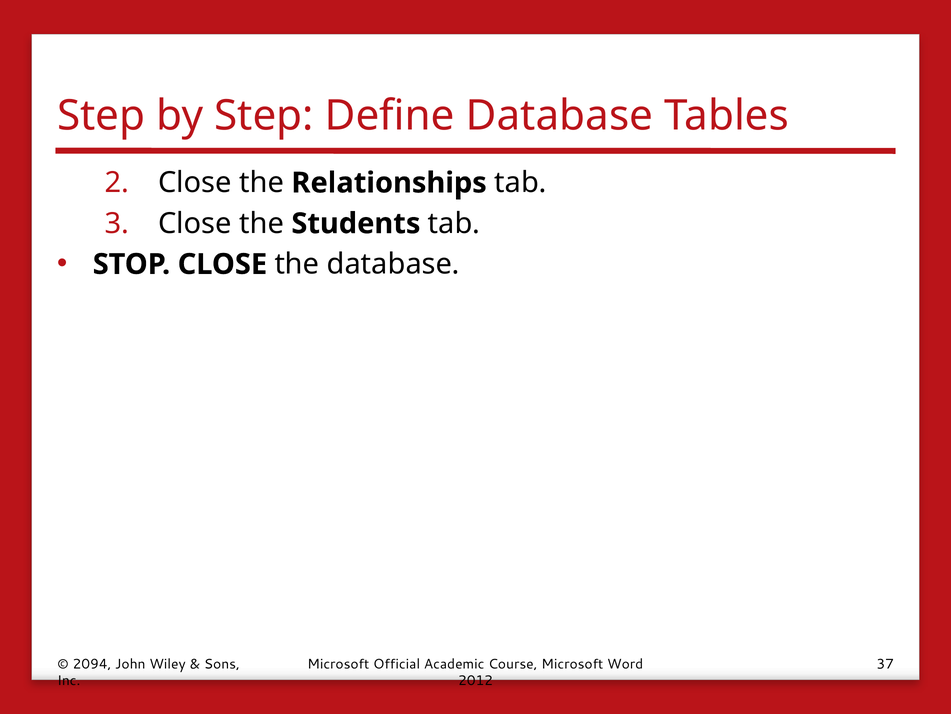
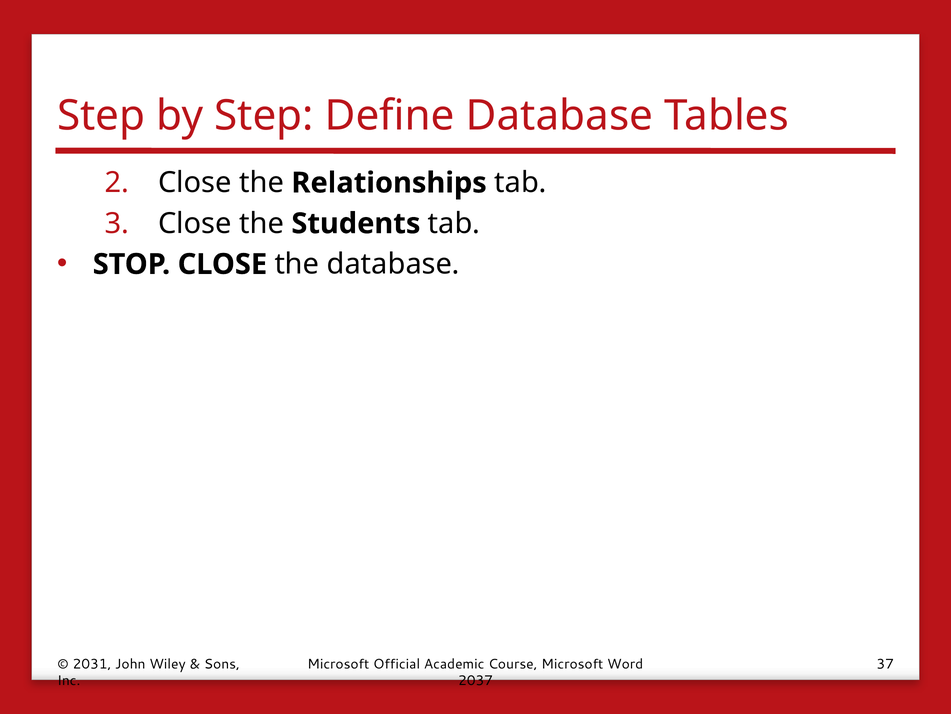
2094: 2094 -> 2031 (92, 664)
2012: 2012 -> 2037 (476, 680)
